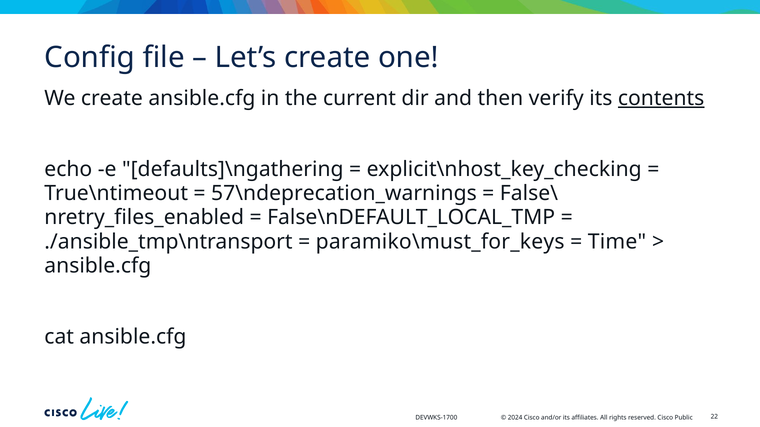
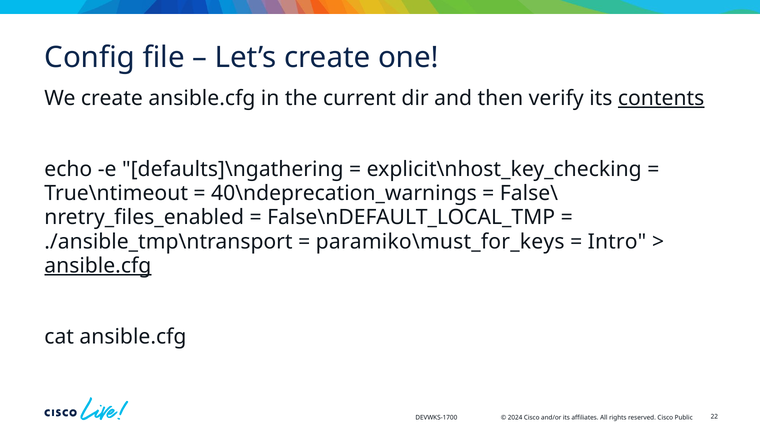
57\ndeprecation_warnings: 57\ndeprecation_warnings -> 40\ndeprecation_warnings (344, 194)
Time: Time -> Intro (617, 242)
ansible.cfg underline: none -> present (98, 266)
